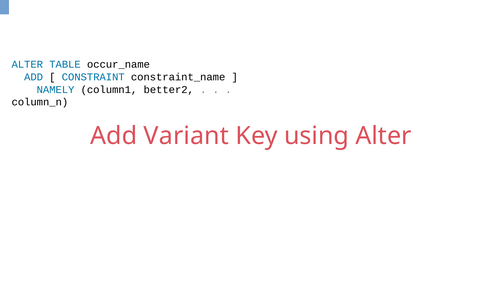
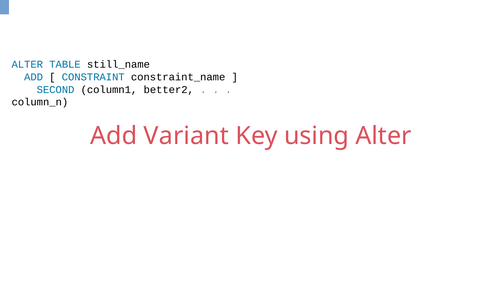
occur_name: occur_name -> still_name (118, 65)
NAMELY: NAMELY -> SECOND (56, 90)
